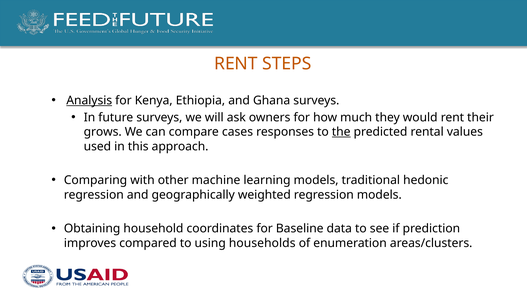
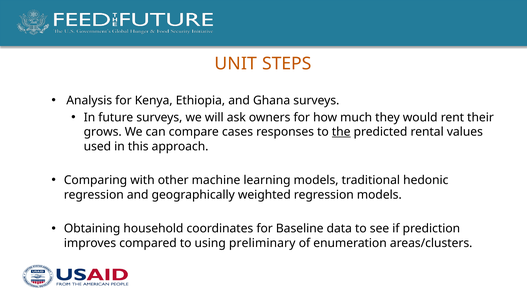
RENT: RENT -> UNIT (236, 64)
Analysis underline: present -> none (89, 100)
households: households -> preliminary (262, 243)
